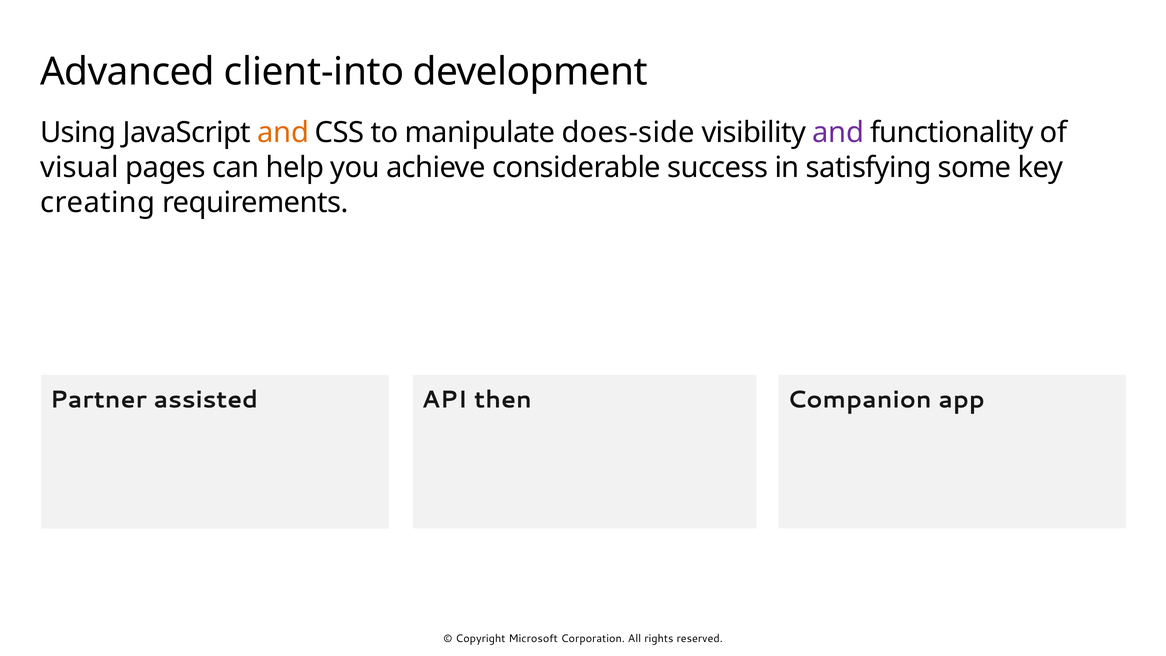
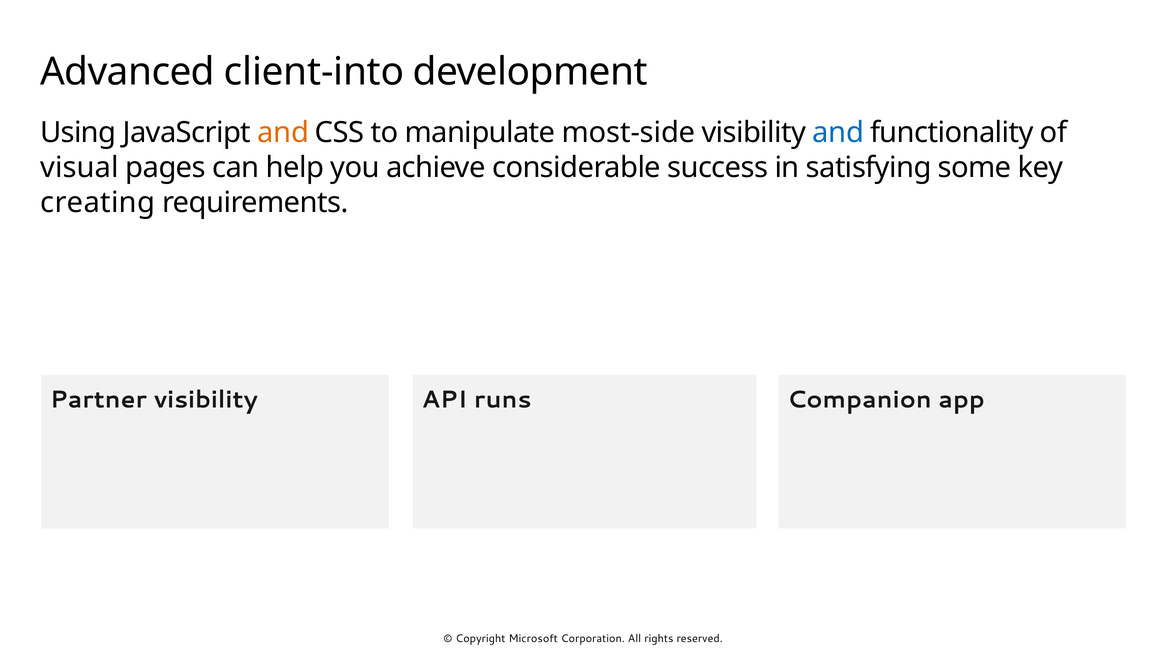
does-side: does-side -> most-side (629, 133)
and colour: purple -> blue (838, 133)
Partner assisted: assisted -> visibility (206, 400)
then: then -> runs (503, 400)
